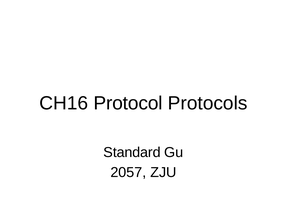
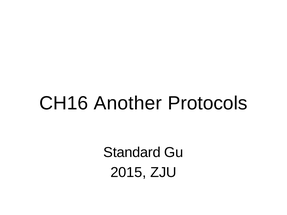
Protocol: Protocol -> Another (128, 103)
2057: 2057 -> 2015 (128, 173)
